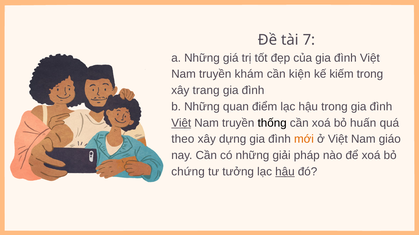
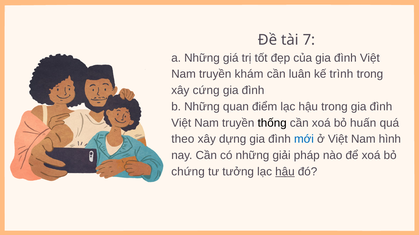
kiện: kiện -> luân (300, 74)
kiếm: kiếm -> trình (341, 74)
trang: trang -> cứng (206, 91)
Việt underline: present -> none (181, 123)
mới colour: orange -> blue (304, 140)
giáo: giáo -> hình (390, 140)
